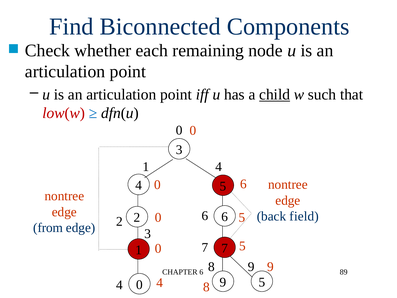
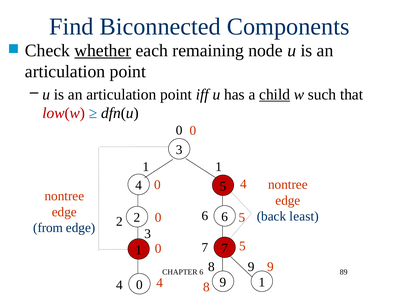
whether underline: none -> present (103, 50)
1 4: 4 -> 1 (219, 167)
6: 6 -> 4 (243, 184)
field: field -> least (304, 216)
9 5: 5 -> 1 (262, 282)
